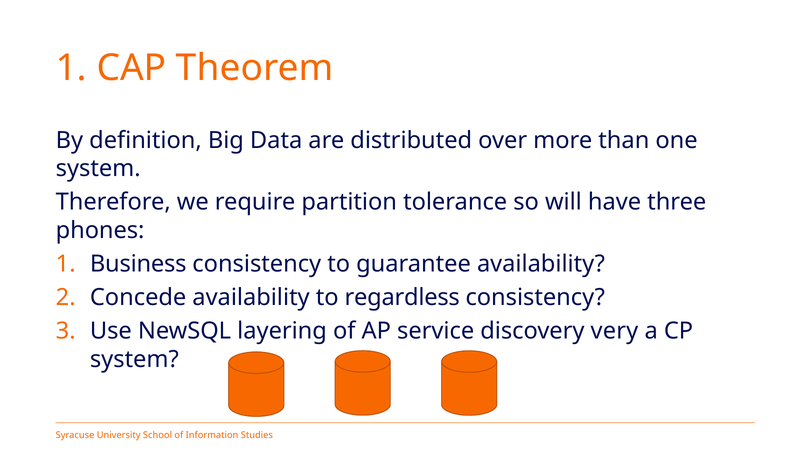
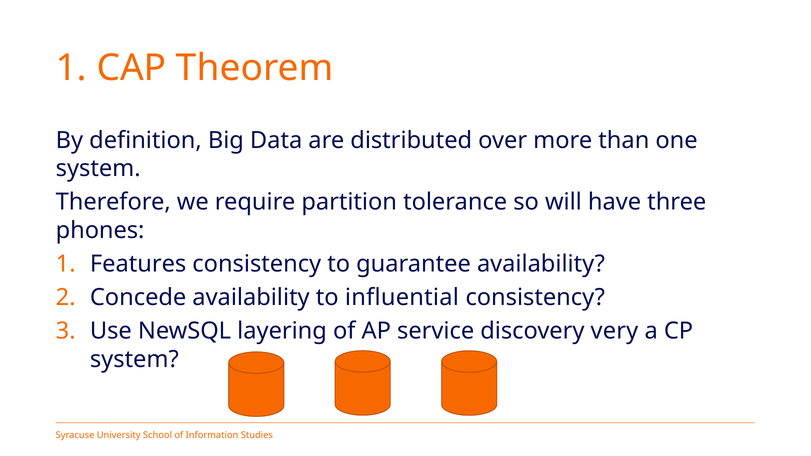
Business: Business -> Features (138, 264)
regardless: regardless -> influential (402, 298)
